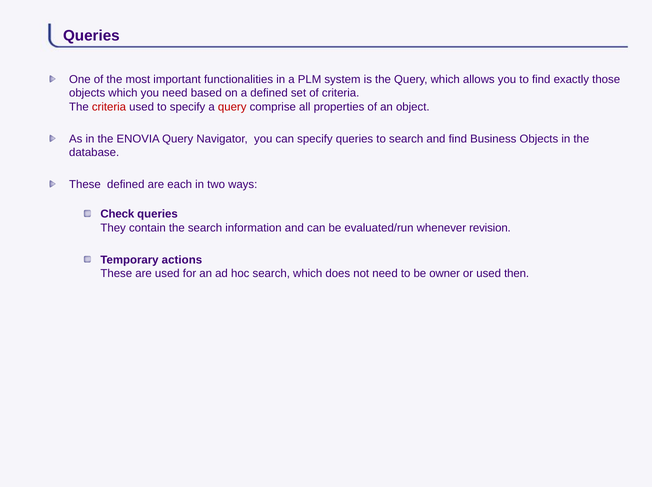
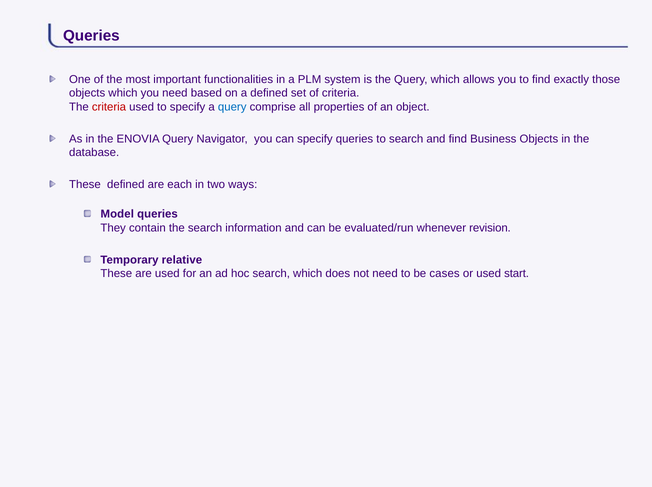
query colour: red -> blue (232, 107)
Check: Check -> Model (117, 214)
actions: actions -> relative (182, 260)
owner: owner -> cases (445, 274)
then: then -> start (517, 274)
